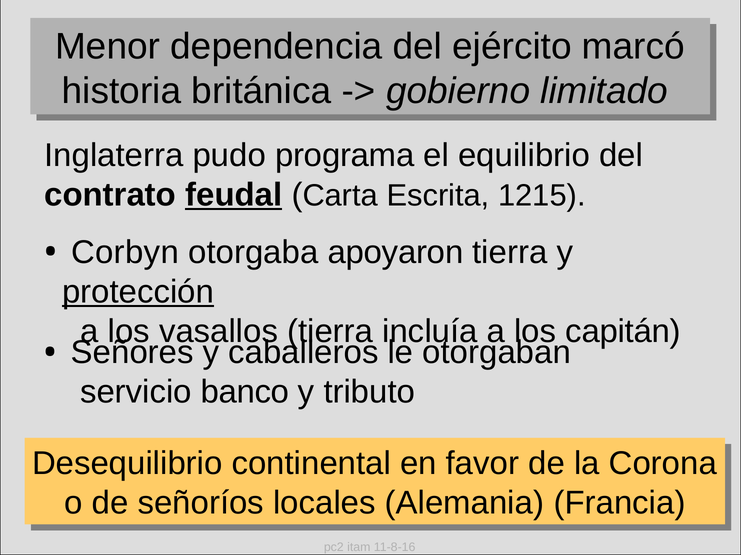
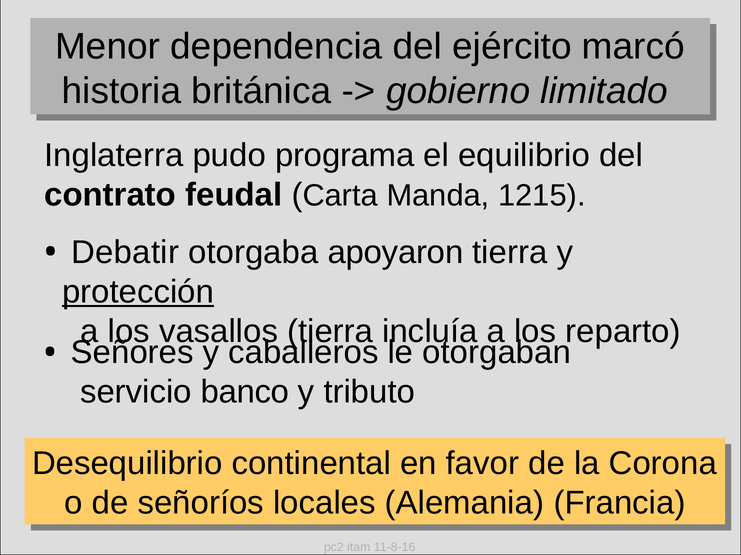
feudal underline: present -> none (234, 195)
Escrita: Escrita -> Manda (438, 196)
Corbyn: Corbyn -> Debatir (125, 253)
capitán: capitán -> reparto (623, 332)
